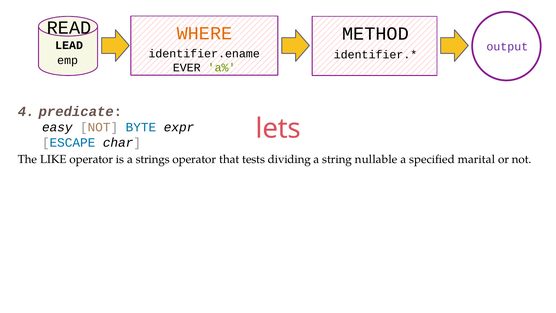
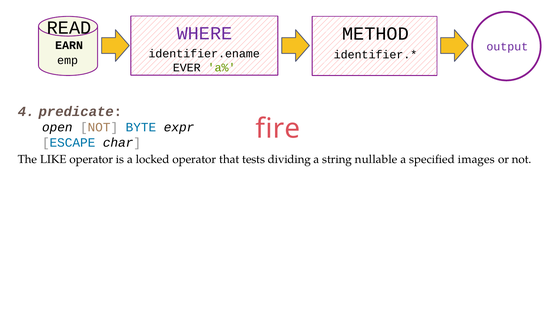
WHERE colour: orange -> purple (205, 33)
LEAD: LEAD -> EARN (69, 45)
lets: lets -> fire (278, 128)
easy: easy -> open (57, 127)
strings: strings -> locked (153, 159)
marital: marital -> images (476, 159)
